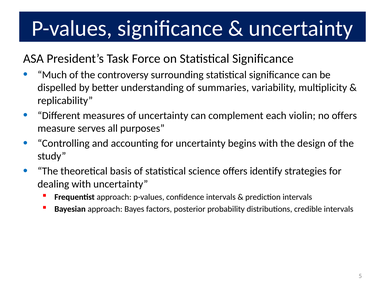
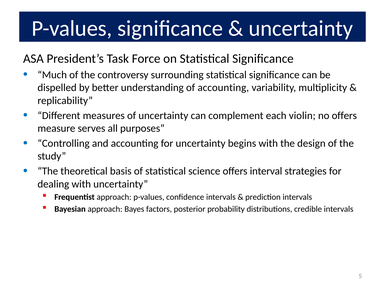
of summaries: summaries -> accounting (223, 88)
identify: identify -> interval (266, 171)
